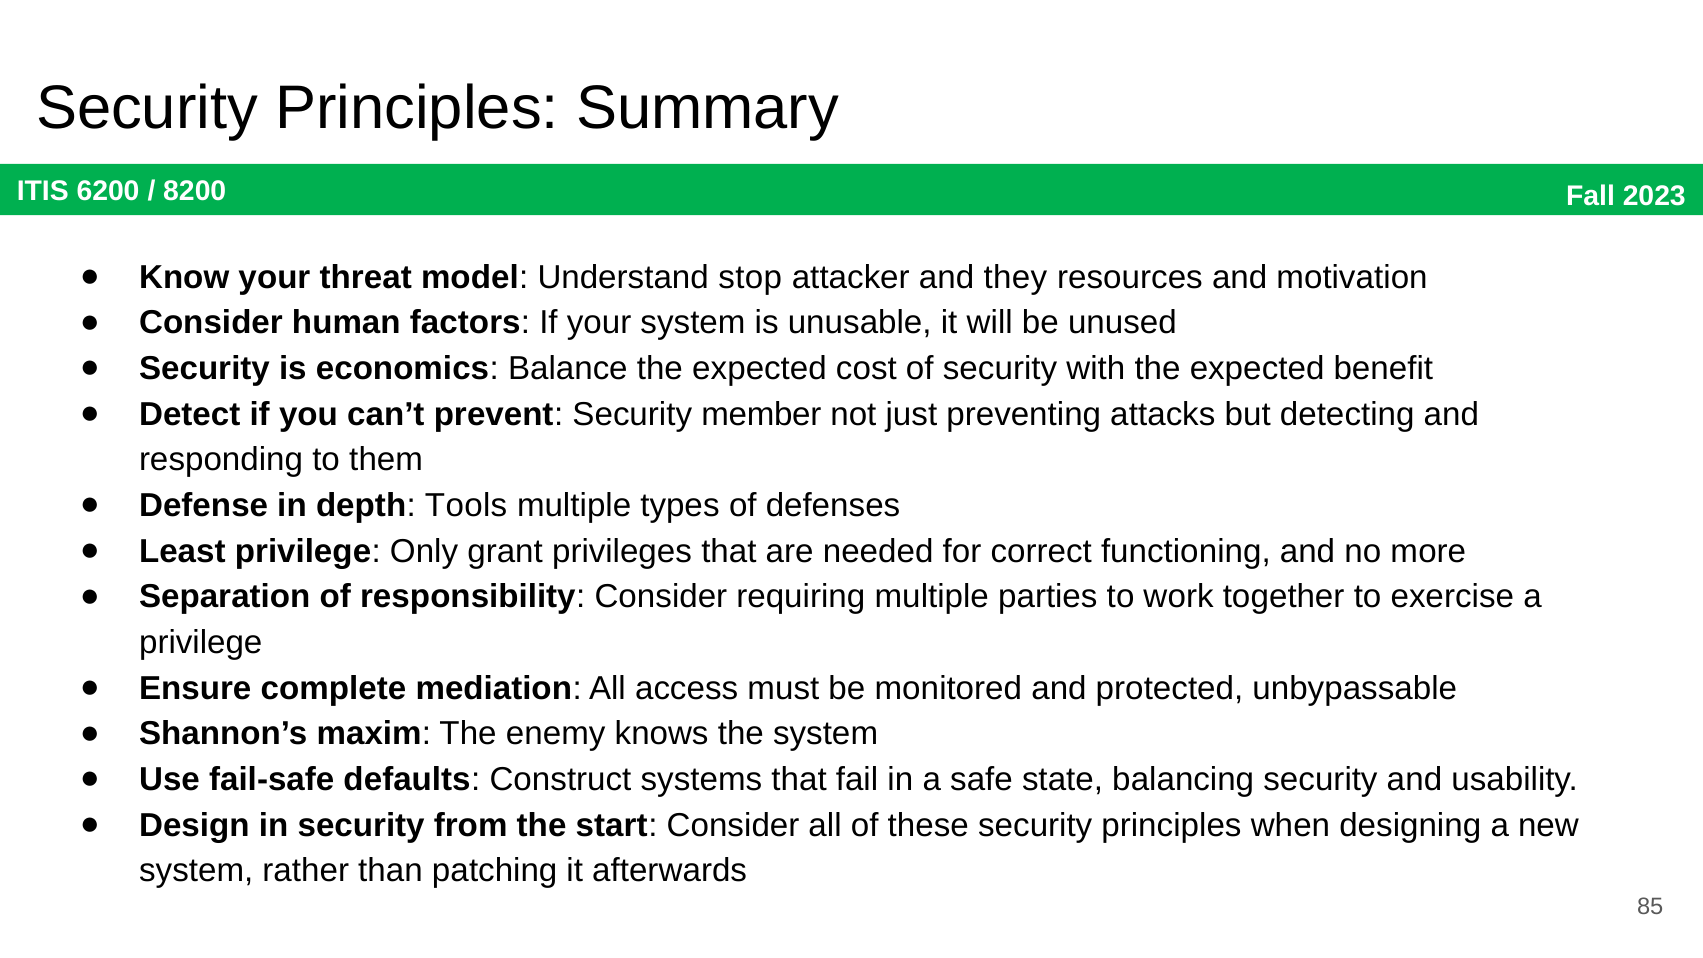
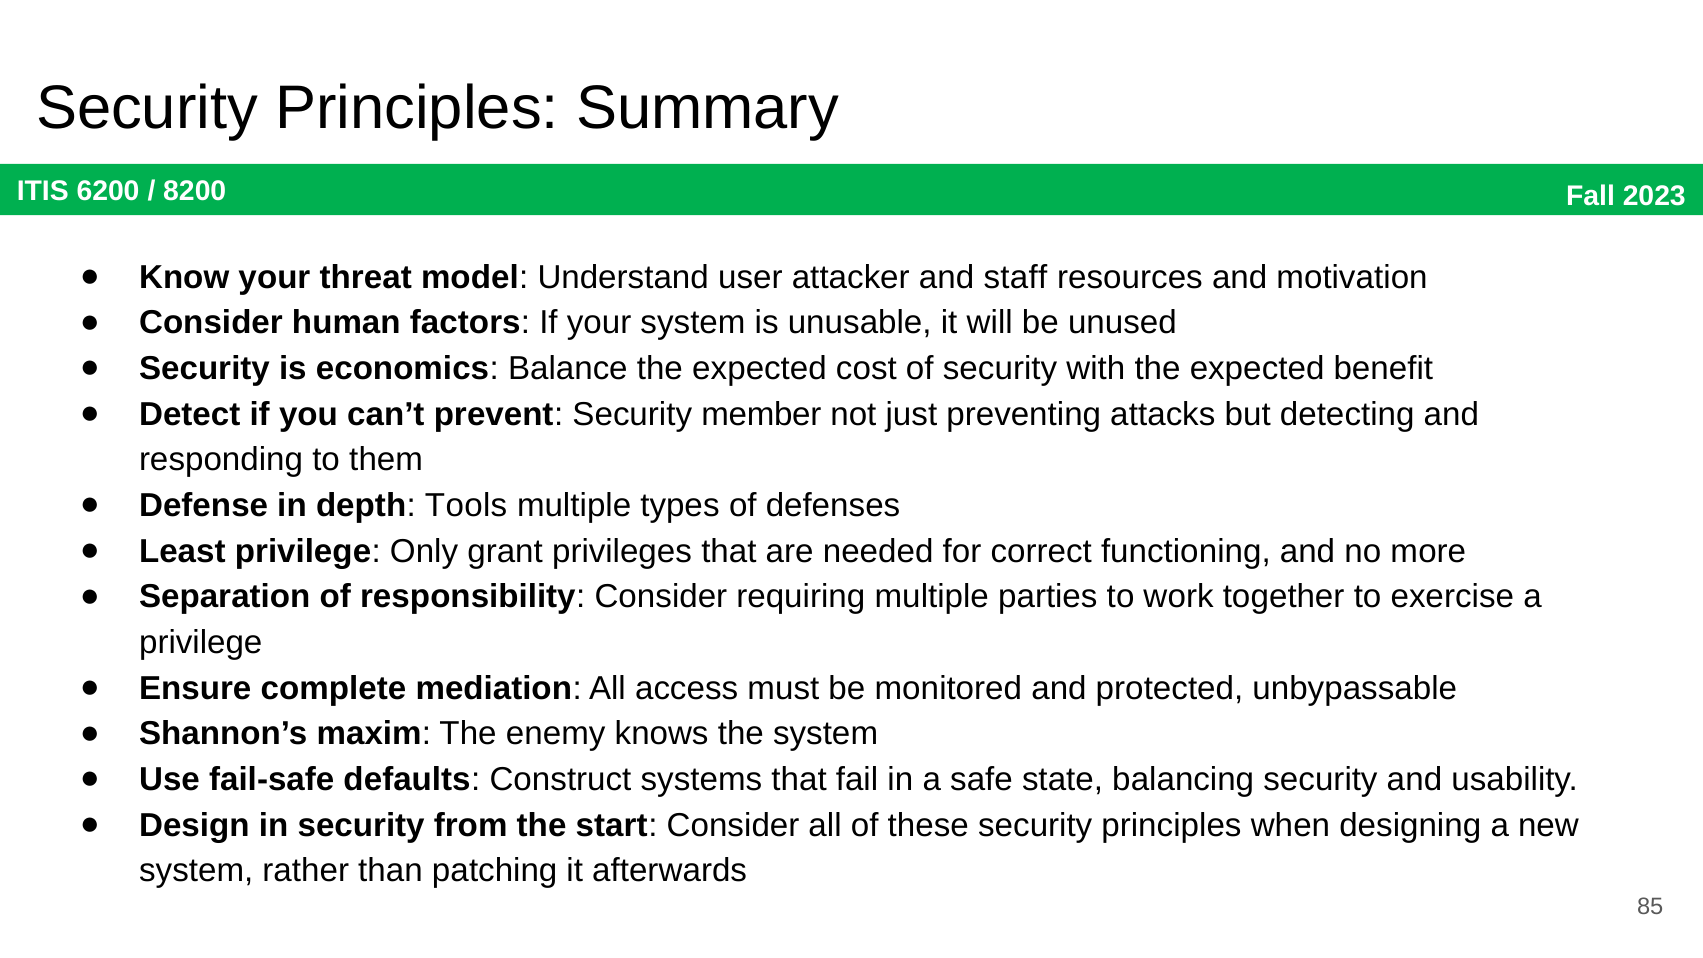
stop: stop -> user (750, 277)
they: they -> staff (1015, 277)
